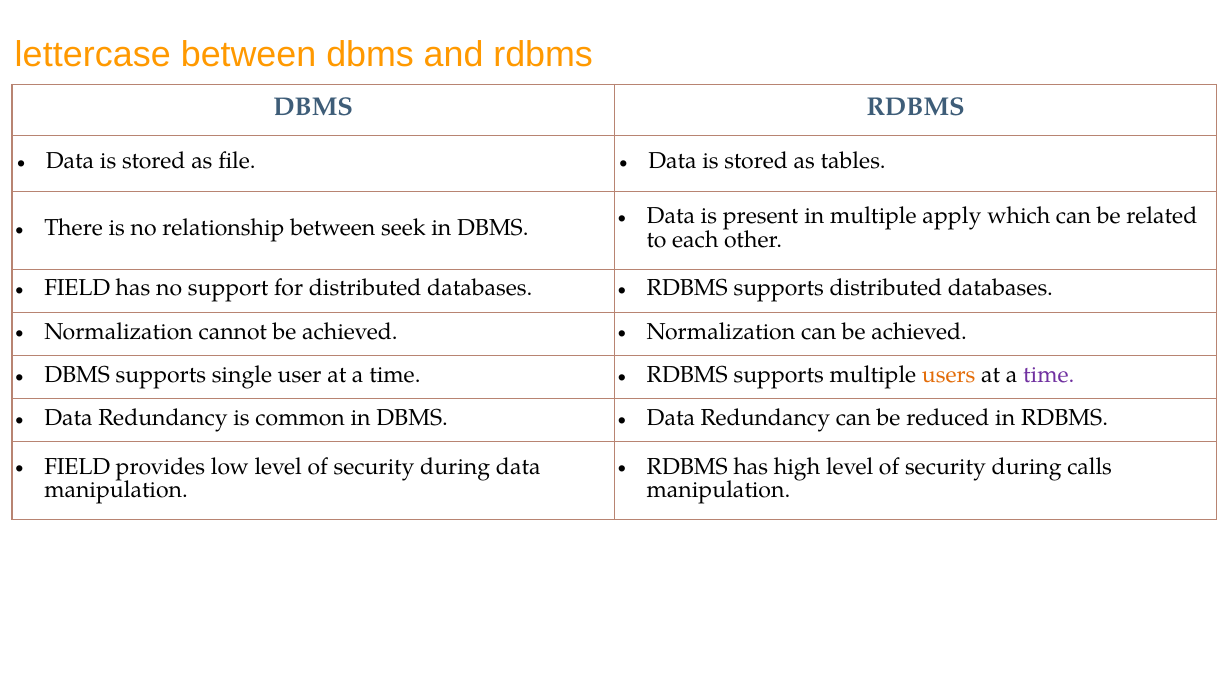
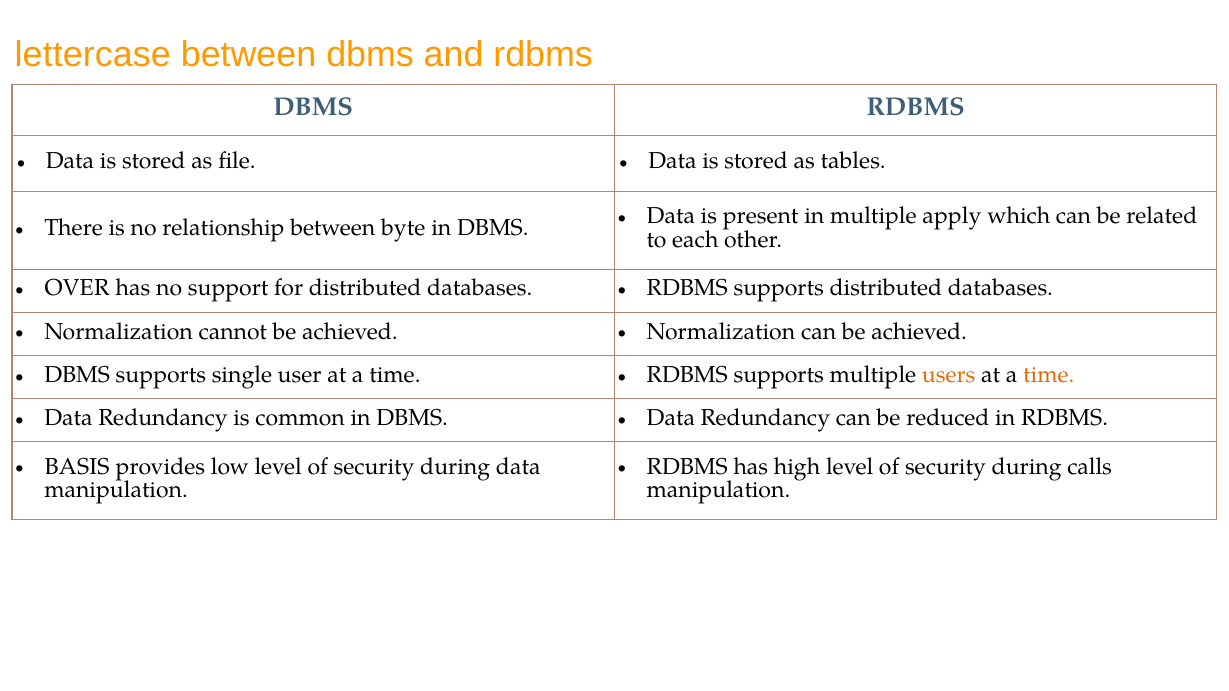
seek: seek -> byte (403, 228)
FIELD: FIELD -> OVER (77, 289)
time colour: purple -> orange (1049, 375)
FIELD: FIELD -> BASIS (77, 467)
